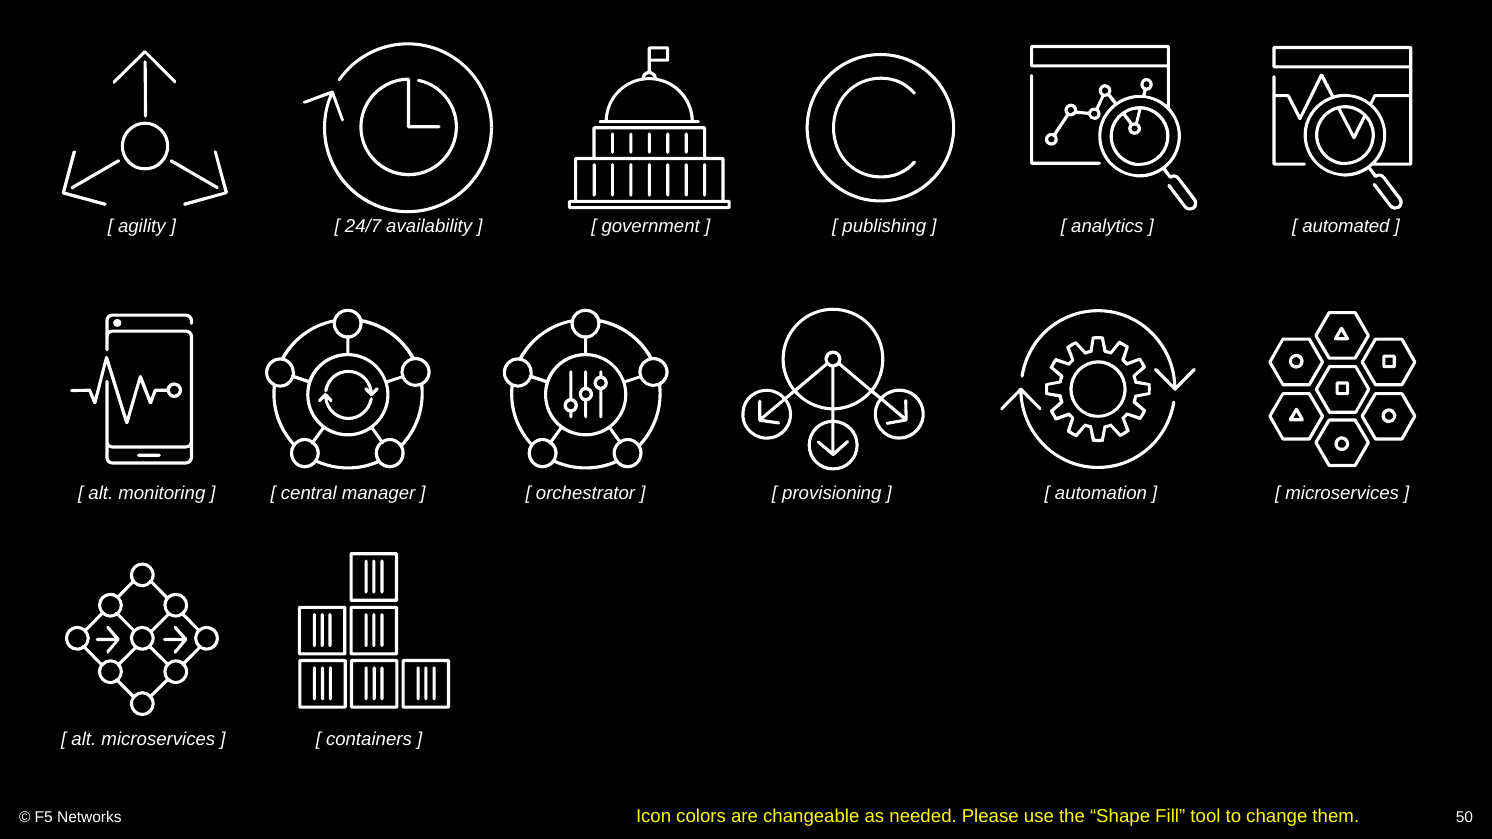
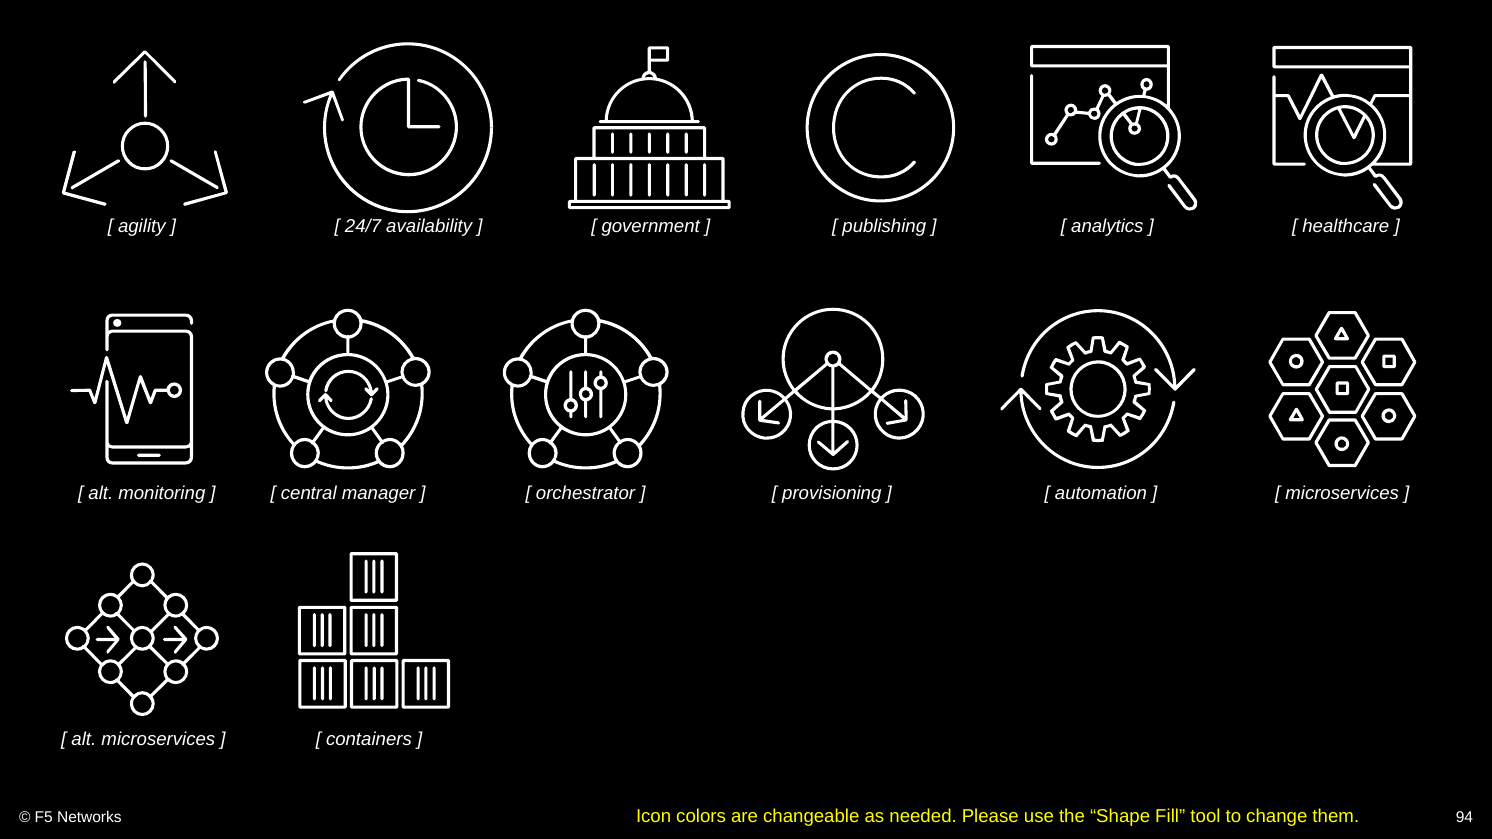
automated: automated -> healthcare (1346, 226)
50: 50 -> 94 (1464, 818)
